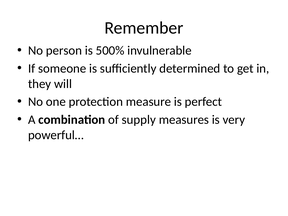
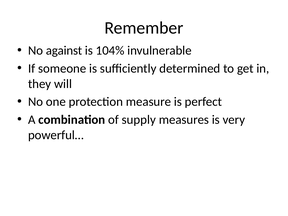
person: person -> against (64, 50)
500%: 500% -> 104% (110, 50)
